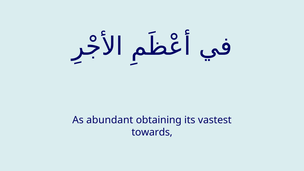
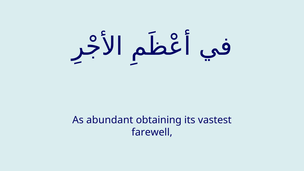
towards: towards -> farewell (152, 132)
